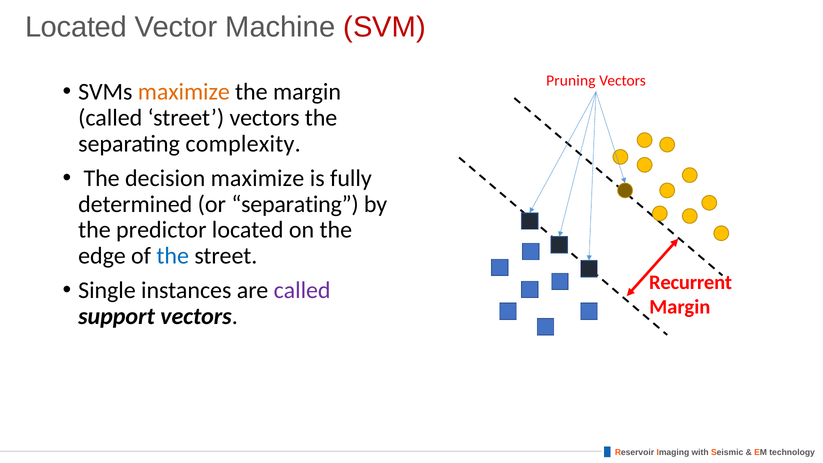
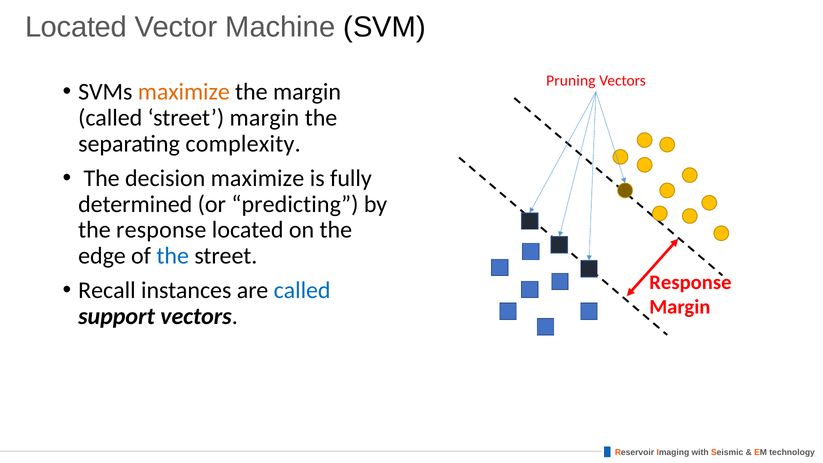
SVM colour: red -> black (385, 27)
street vectors: vectors -> margin (264, 118)
or separating: separating -> predicting (295, 204)
the predictor: predictor -> response (161, 230)
Recurrent: Recurrent -> Response (690, 282)
Single: Single -> Recall (107, 290)
called colour: purple -> blue (302, 290)
